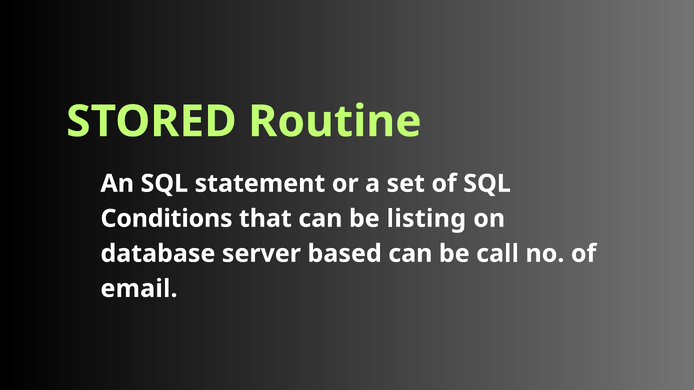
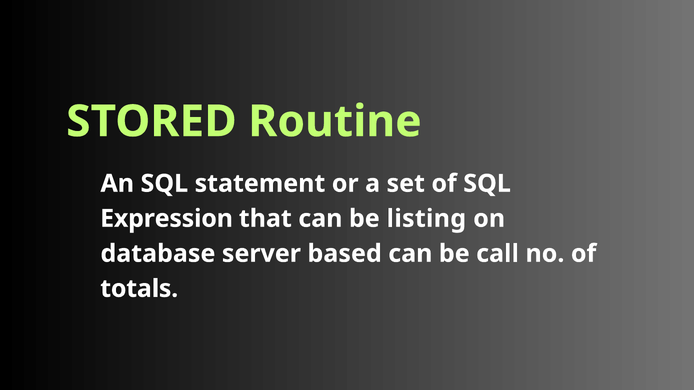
Conditions: Conditions -> Expression (167, 219)
email: email -> totals (139, 289)
